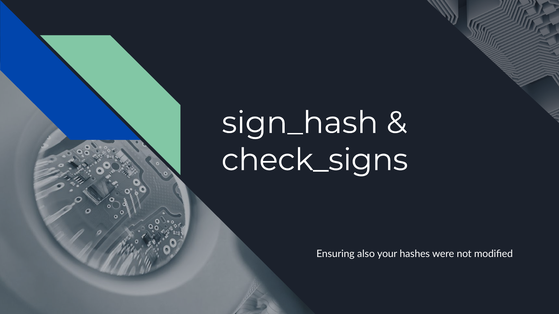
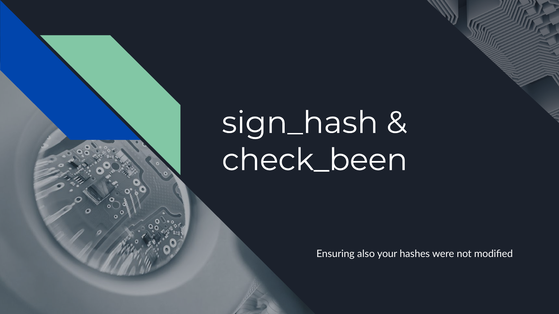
check_signs: check_signs -> check_been (315, 160)
